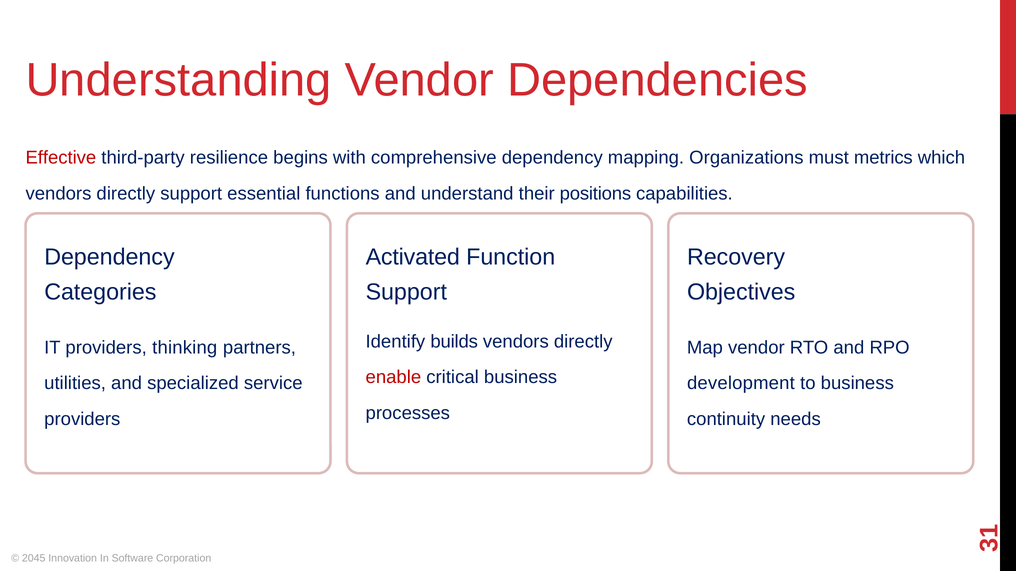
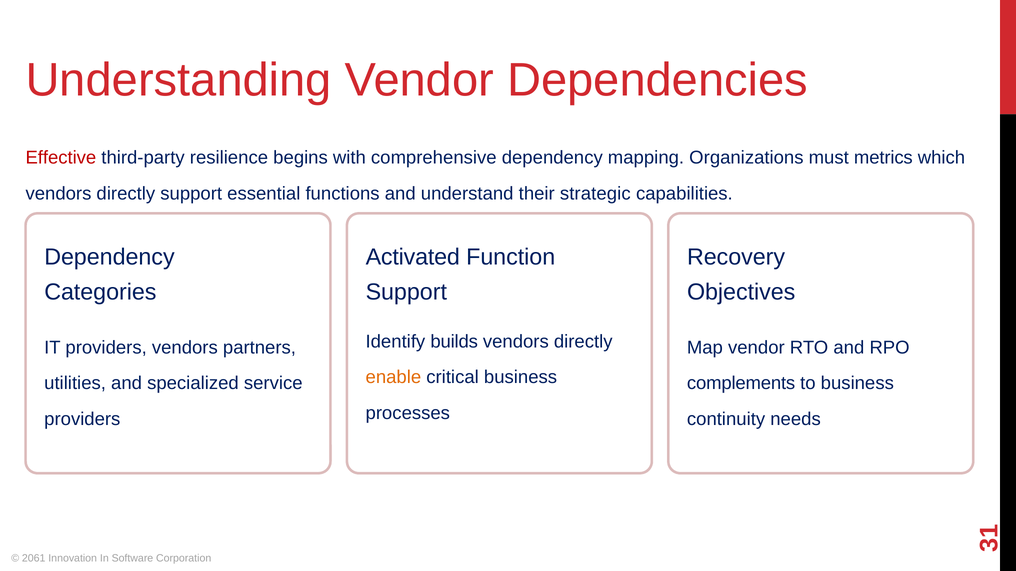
positions: positions -> strategic (595, 194)
providers thinking: thinking -> vendors (185, 348)
enable colour: red -> orange (393, 378)
development: development -> complements (741, 384)
2045: 2045 -> 2061 (34, 559)
